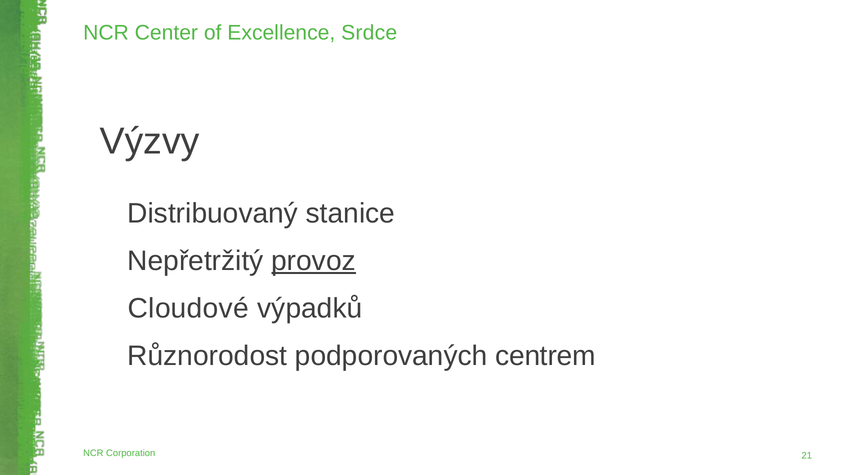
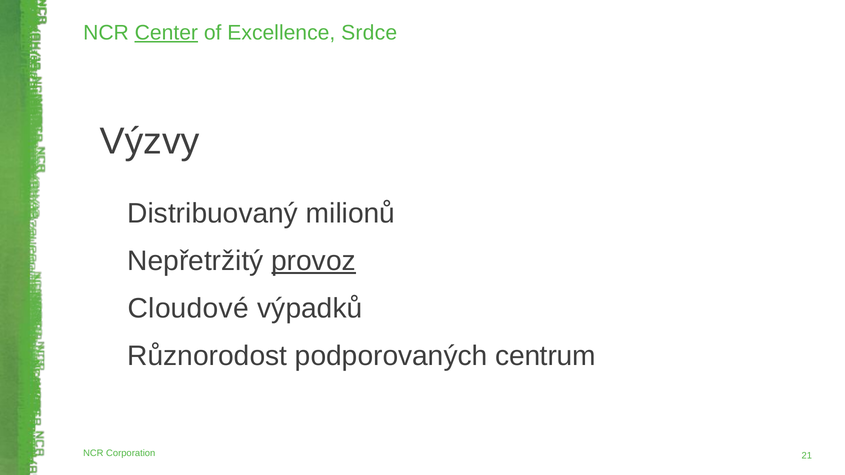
Center underline: none -> present (166, 33)
stanice: stanice -> milionů (350, 214)
centrem: centrem -> centrum (545, 356)
